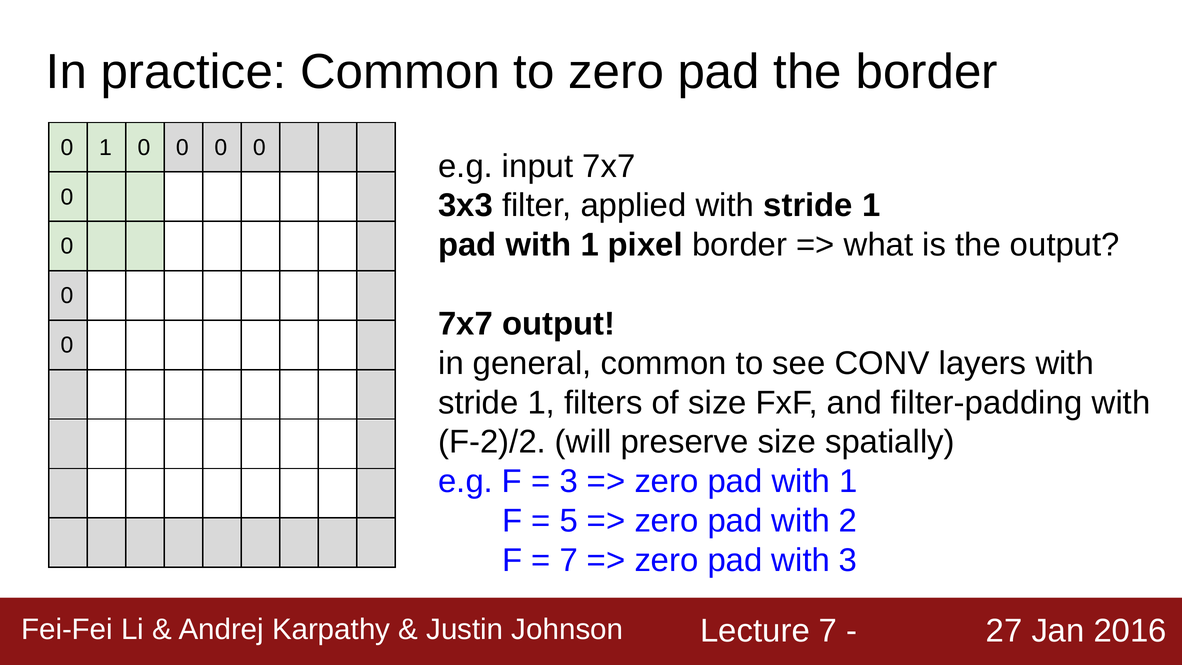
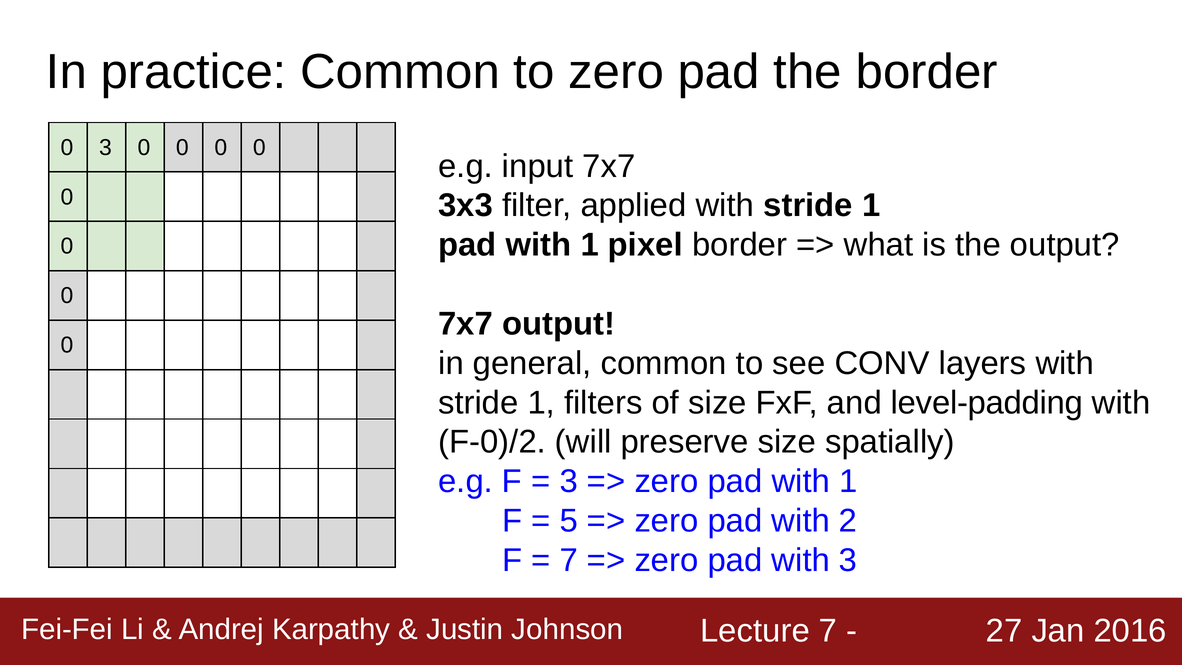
0 1: 1 -> 3 (105, 148)
filter-padding: filter-padding -> level-padding (987, 403)
F-2)/2: F-2)/2 -> F-0)/2 (492, 442)
